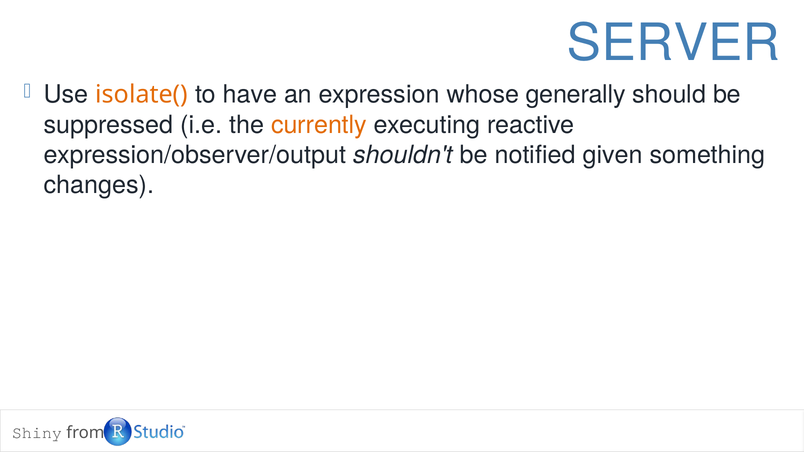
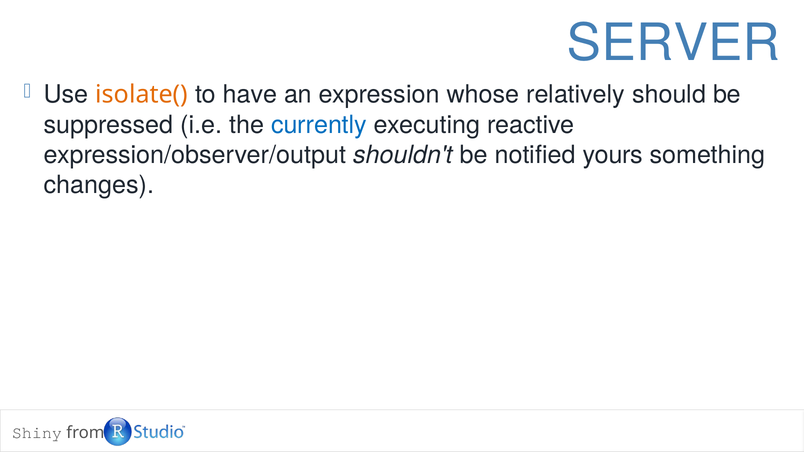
generally: generally -> relatively (576, 95)
currently colour: orange -> blue (319, 125)
given: given -> yours (613, 155)
